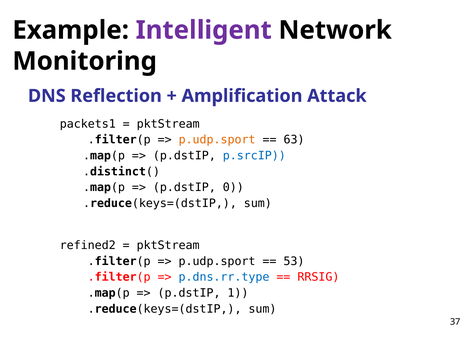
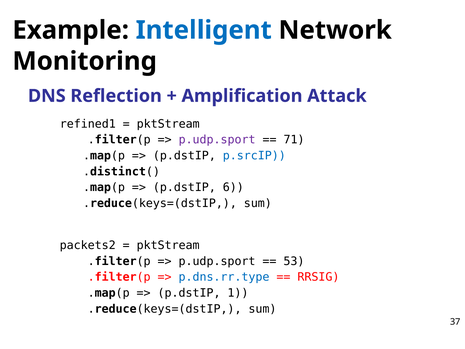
Intelligent colour: purple -> blue (204, 30)
packets1: packets1 -> refined1 (88, 124)
p.udp.sport colour: orange -> purple (217, 140)
63: 63 -> 71 (294, 140)
0: 0 -> 6 (233, 187)
refined2: refined2 -> packets2 (88, 245)
